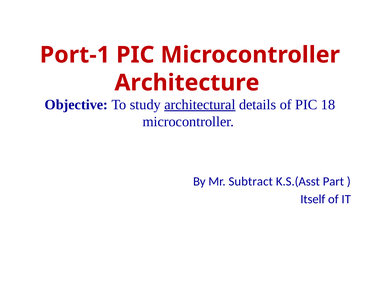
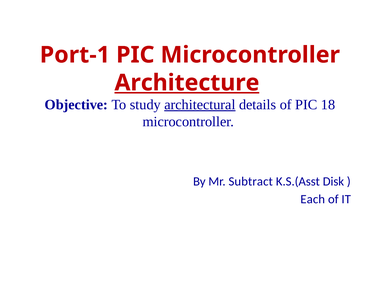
Architecture underline: none -> present (187, 83)
Part: Part -> Disk (333, 181)
Itself: Itself -> Each (313, 199)
